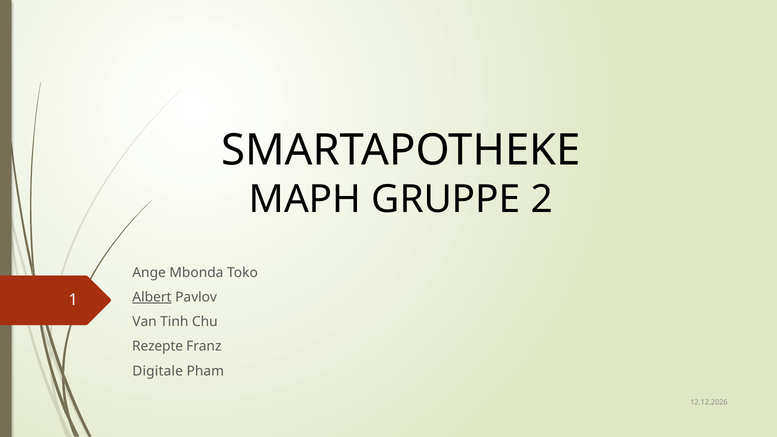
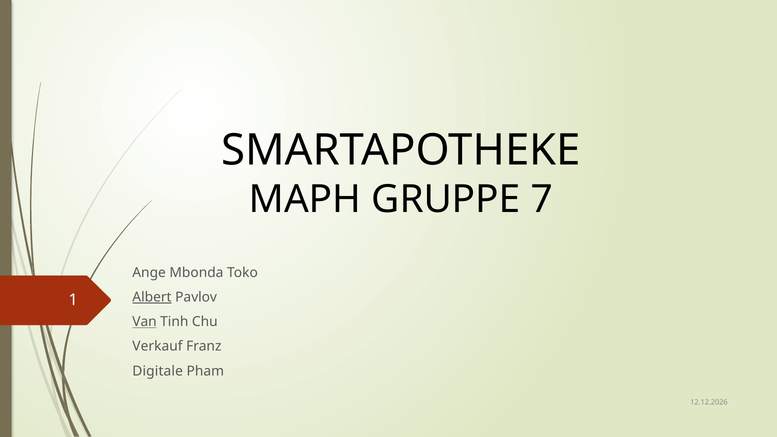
2: 2 -> 7 (542, 199)
Van underline: none -> present (145, 322)
Rezepte: Rezepte -> Verkauf (157, 346)
